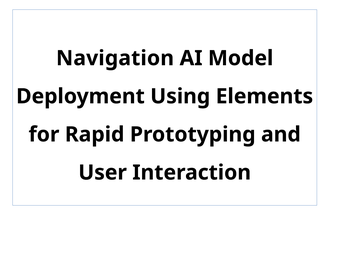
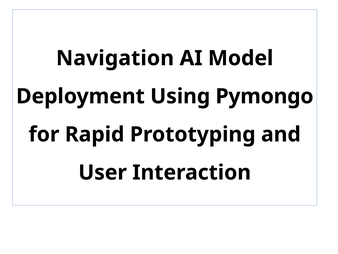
Elements: Elements -> Pymongo (265, 96)
